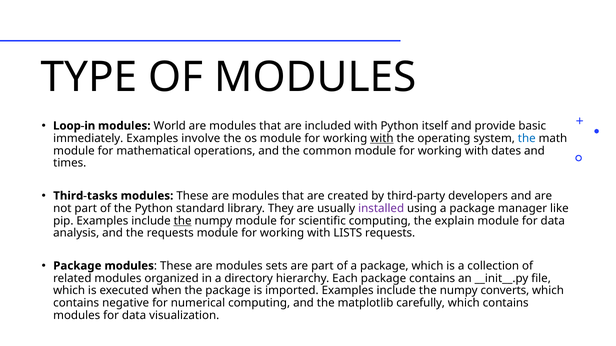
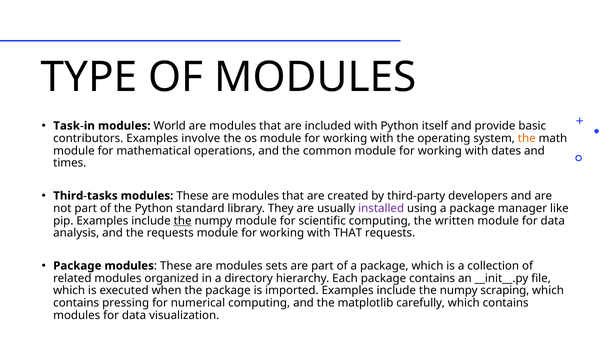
Loop-in: Loop-in -> Task-in (74, 126)
immediately: immediately -> contributors (88, 138)
with underline: present -> none (382, 138)
the colour: blue -> orange (527, 138)
explain: explain -> written (455, 221)
with LISTS: LISTS -> THAT (348, 233)
converts: converts -> scraping (505, 291)
negative: negative -> pressing (126, 304)
